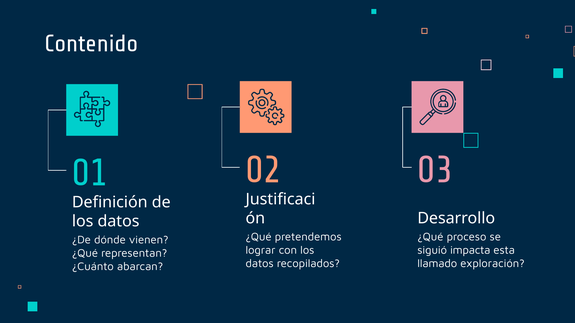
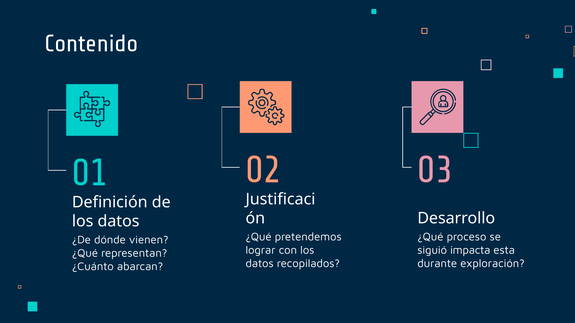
llamado: llamado -> durante (437, 264)
